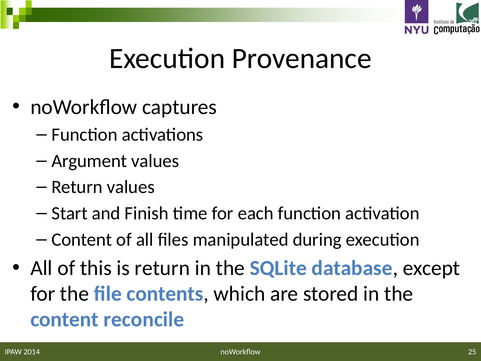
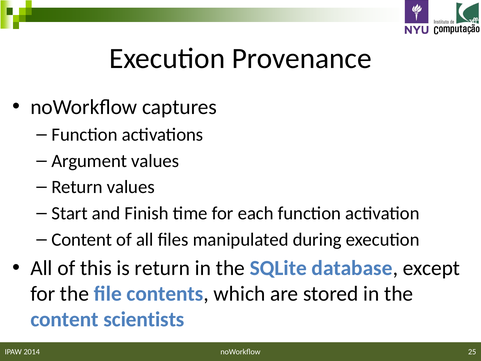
reconcile: reconcile -> scientists (144, 319)
